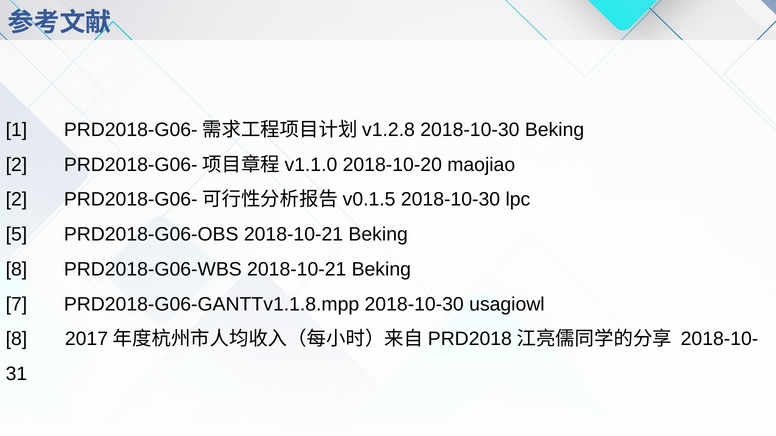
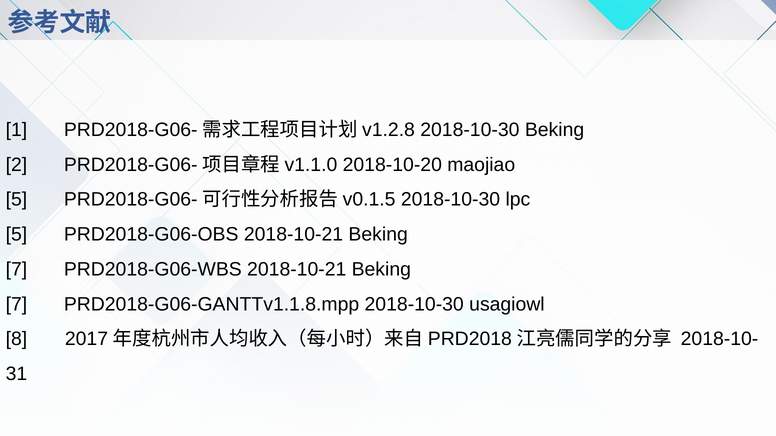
2: 2 -> 5 (16, 200)
8: 8 -> 7 (16, 270)
